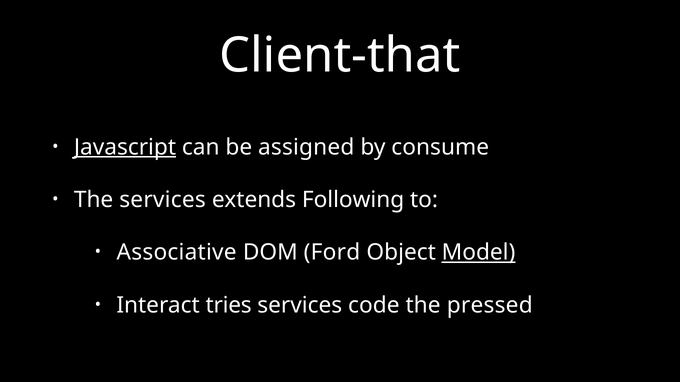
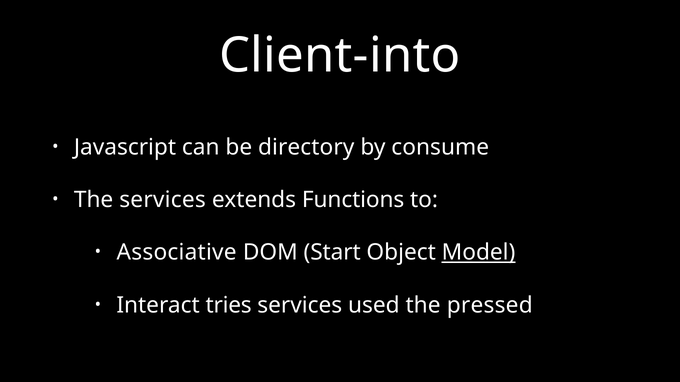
Client-that: Client-that -> Client-into (340, 56)
Javascript underline: present -> none (125, 147)
assigned: assigned -> directory (306, 147)
Following: Following -> Functions (353, 200)
Ford: Ford -> Start (332, 253)
code: code -> used (374, 306)
